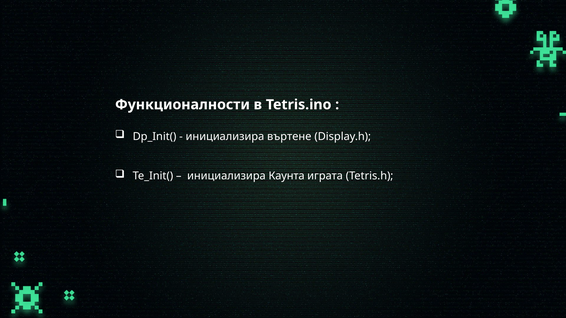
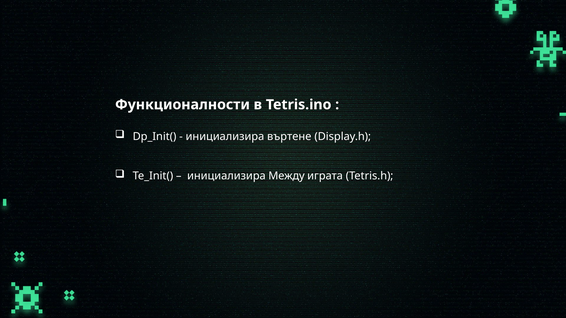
Каунта: Каунта -> Между (287, 176)
